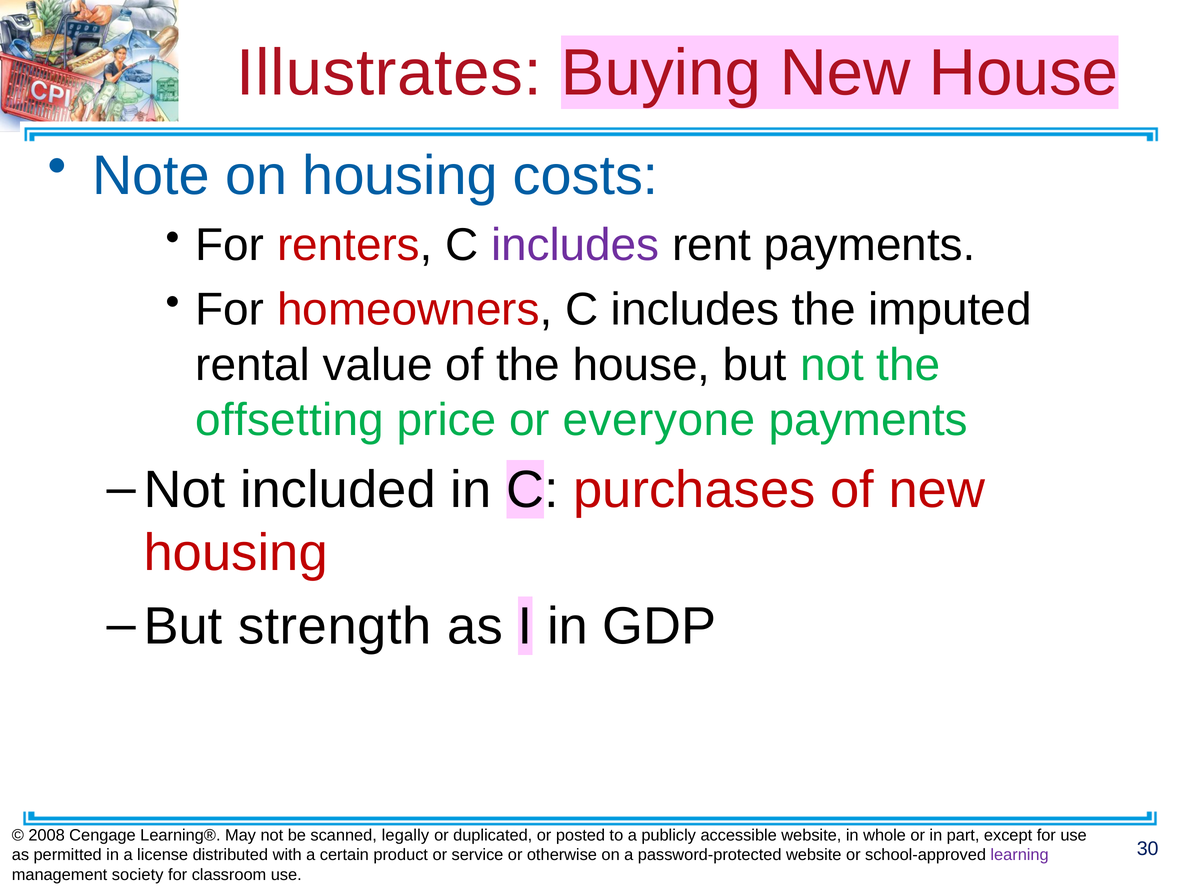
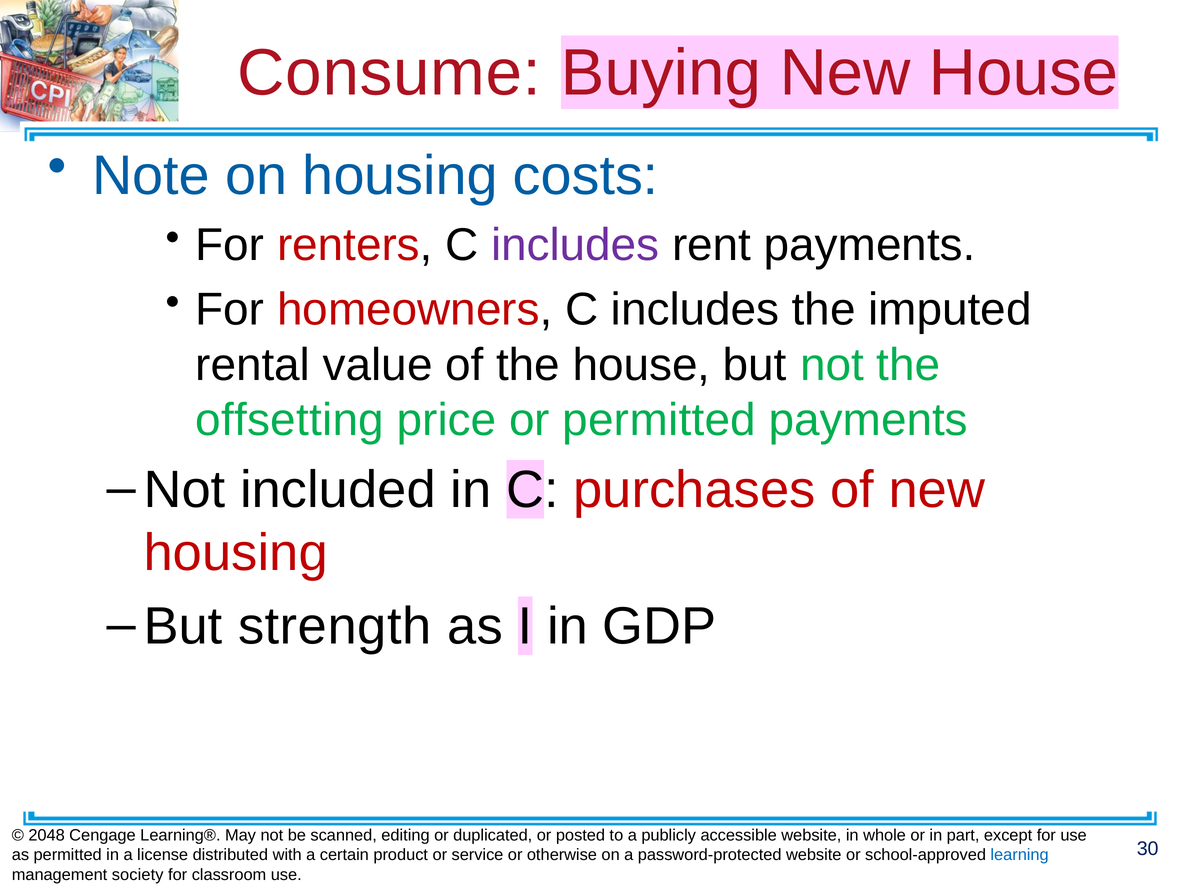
Illustrates: Illustrates -> Consume (389, 73)
or everyone: everyone -> permitted (659, 420)
2008: 2008 -> 2048 (47, 836)
legally: legally -> editing (406, 836)
learning colour: purple -> blue (1020, 855)
